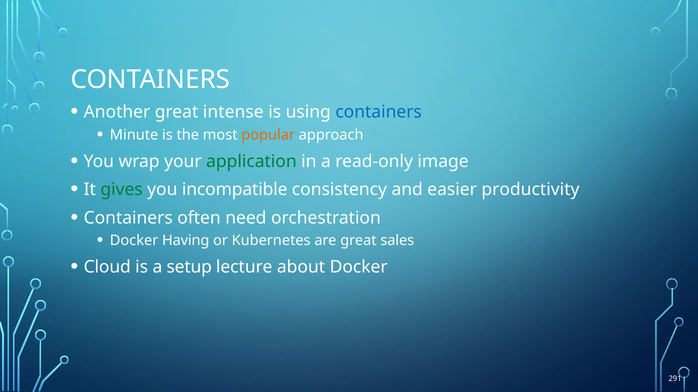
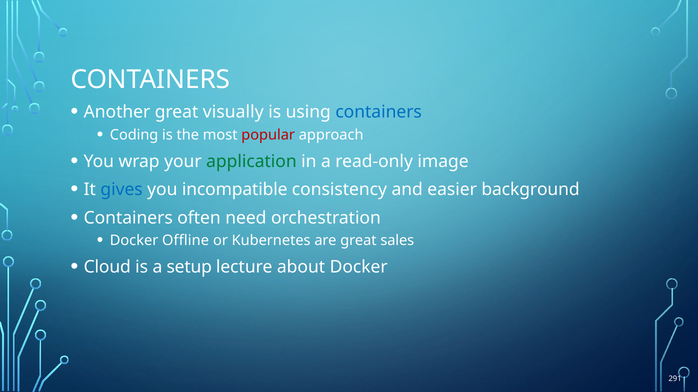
intense: intense -> visually (233, 112)
Minute: Minute -> Coding (134, 135)
popular colour: orange -> red (268, 135)
gives colour: green -> blue (122, 190)
productivity: productivity -> background (531, 190)
Having: Having -> Offline (186, 241)
